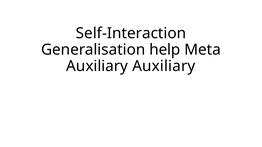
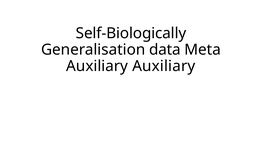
Self-Interaction: Self-Interaction -> Self-Biologically (131, 33)
help: help -> data (165, 50)
